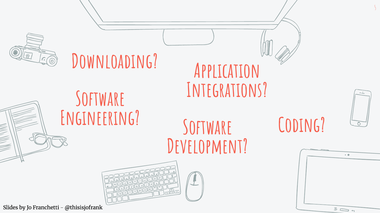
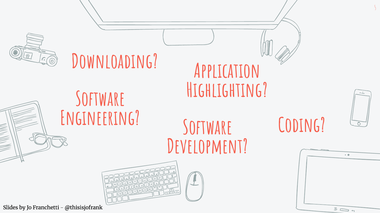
Integrations: Integrations -> Highlighting (227, 91)
